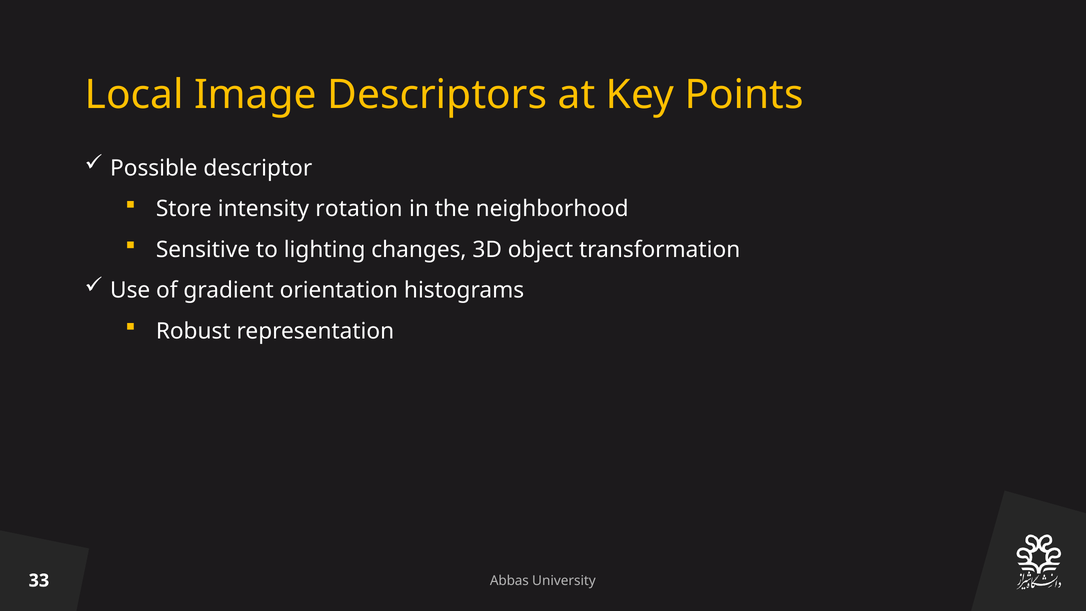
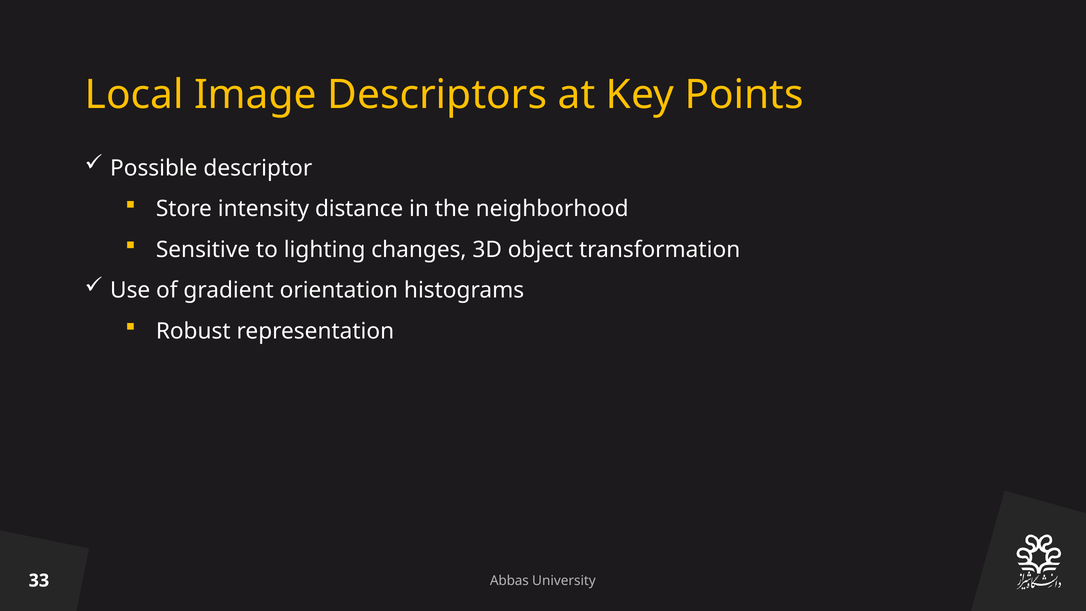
rotation: rotation -> distance (359, 209)
